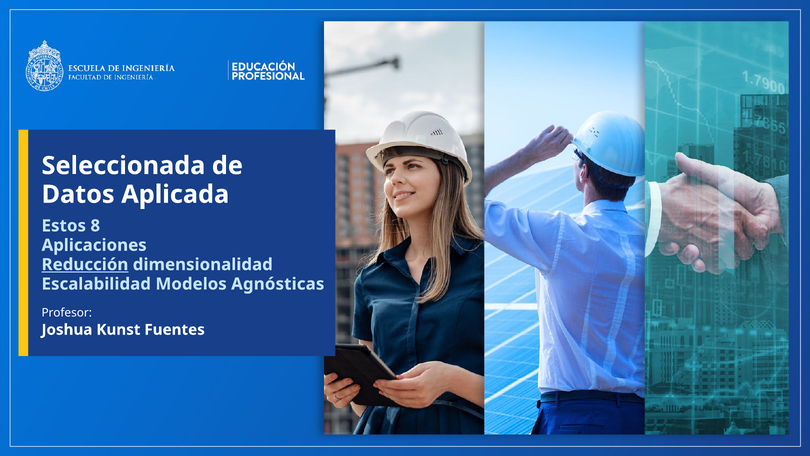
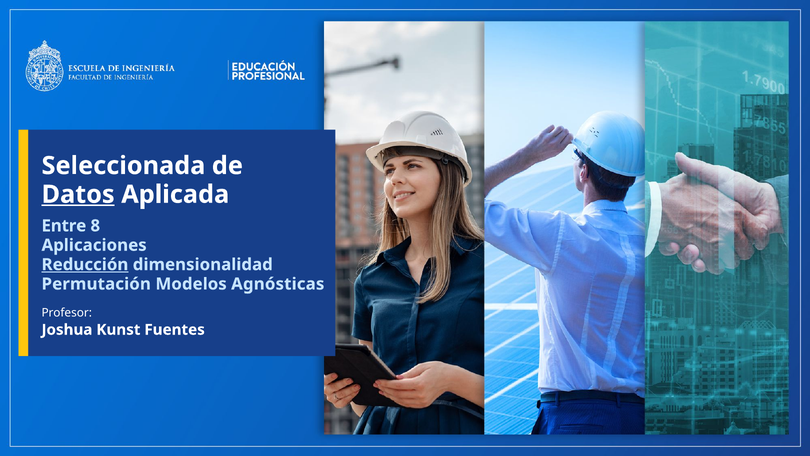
Datos underline: none -> present (78, 194)
Estos: Estos -> Entre (64, 226)
Escalabilidad: Escalabilidad -> Permutación (96, 284)
